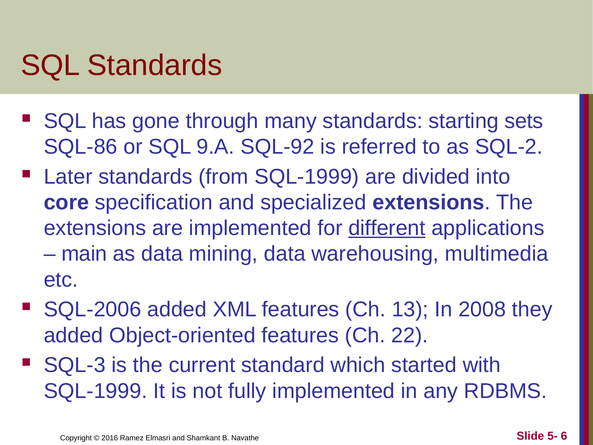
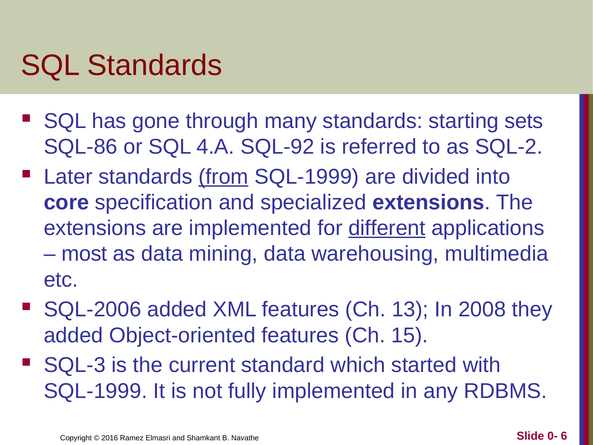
9.A: 9.A -> 4.A (215, 147)
from underline: none -> present (223, 177)
main: main -> most (84, 254)
22: 22 -> 15 (410, 335)
5-: 5- -> 0- (553, 436)
